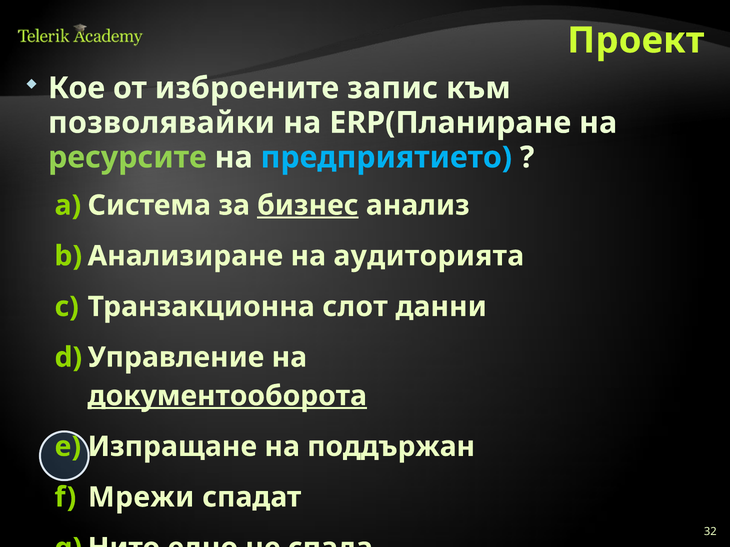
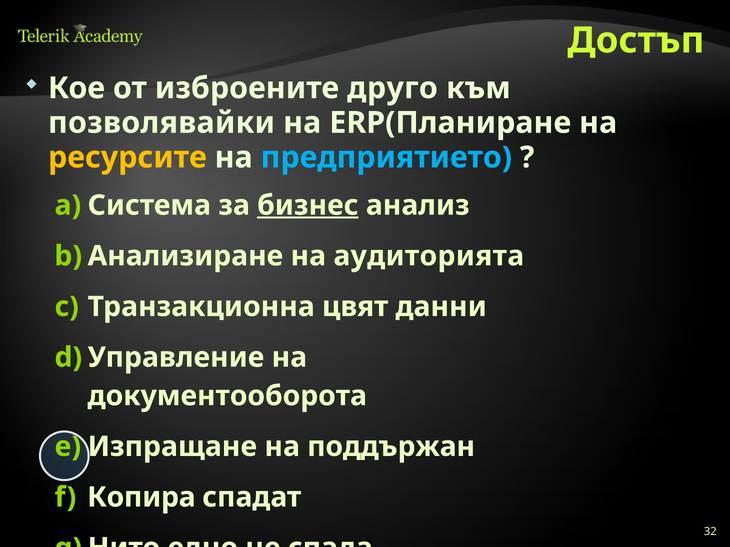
Проект: Проект -> Достъп (636, 40)
запис: запис -> друго (392, 88)
ресурсите colour: light green -> yellow (127, 158)
слот: слот -> цвят (355, 307)
документооборота underline: present -> none (227, 396)
Мрежи: Мрежи -> Копира (141, 498)
